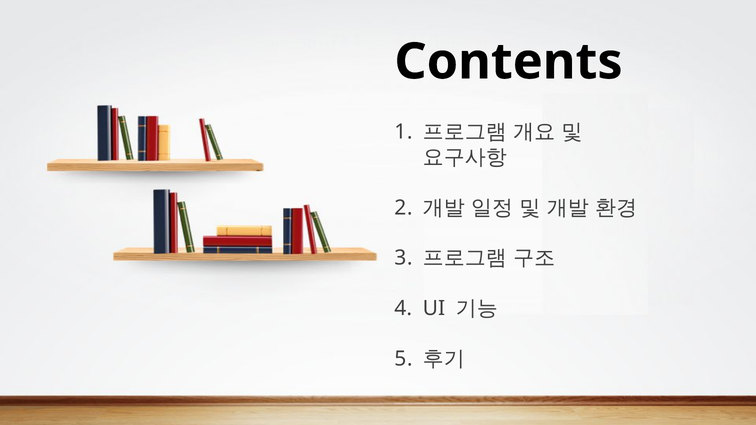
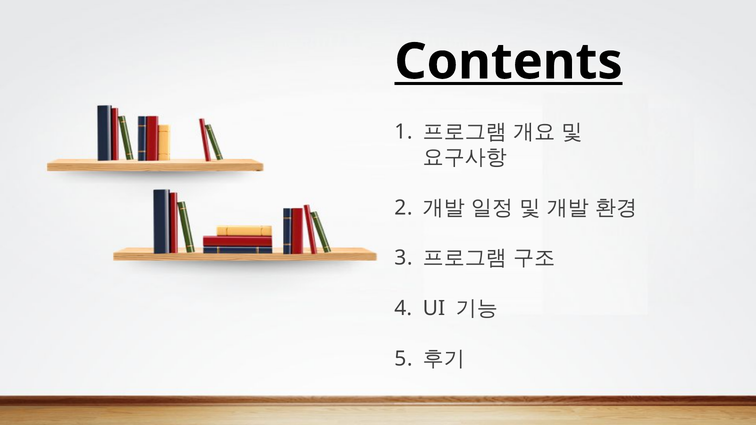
Contents underline: none -> present (509, 62)
